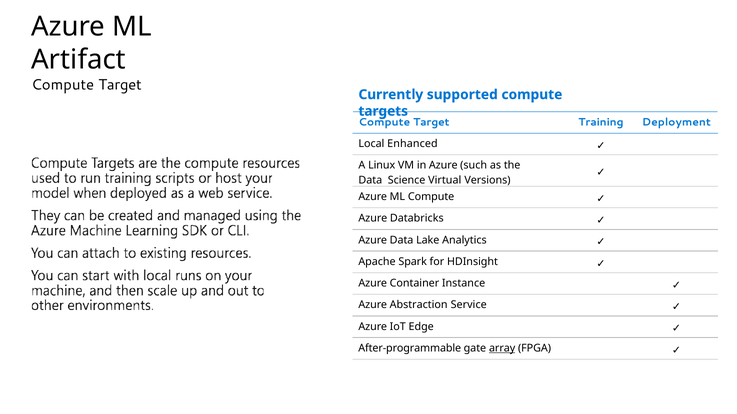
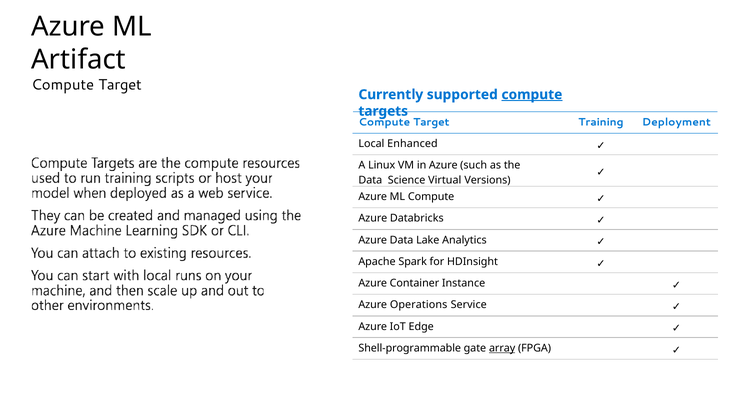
compute underline: none -> present (532, 95)
Abstraction: Abstraction -> Operations (419, 305)
After-programmable: After-programmable -> Shell-programmable (410, 349)
